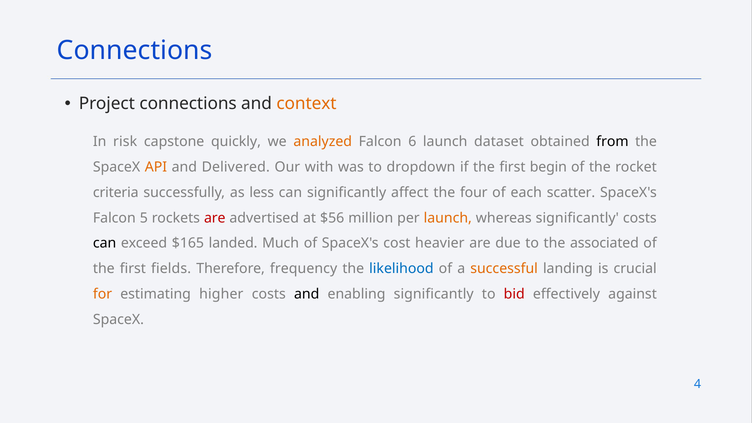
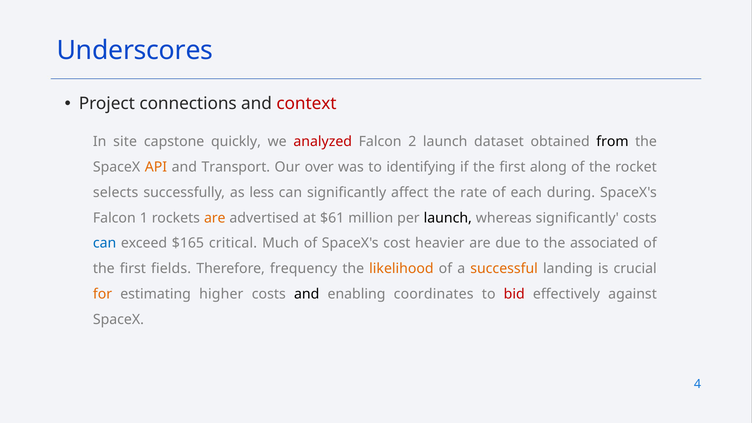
Connections: Connections -> Underscores (135, 50)
context colour: orange -> red (306, 104)
risk: risk -> site (125, 142)
analyzed colour: orange -> red (323, 142)
6: 6 -> 2 (412, 142)
Delivered: Delivered -> Transport (236, 167)
with: with -> over (319, 167)
dropdown: dropdown -> identifying (421, 167)
begin: begin -> along (548, 167)
criteria: criteria -> selects (116, 193)
four: four -> rate (474, 193)
scatter: scatter -> during (571, 193)
5: 5 -> 1 (144, 218)
are colour: red -> orange (215, 218)
$56: $56 -> $61 (332, 218)
launch colour: orange -> black (448, 218)
can colour: black -> blue (105, 243)
landed: landed -> critical (233, 243)
likelihood colour: blue -> orange (401, 269)
enabling significantly: significantly -> coordinates (434, 294)
